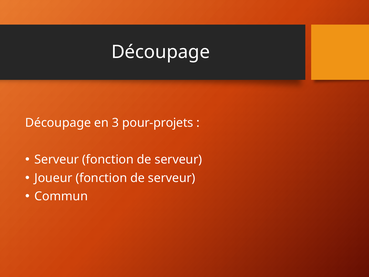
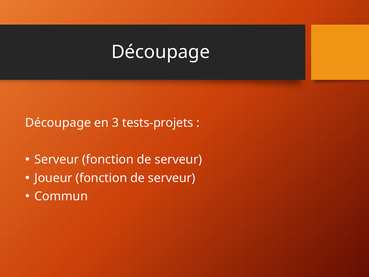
pour-projets: pour-projets -> tests-projets (158, 123)
